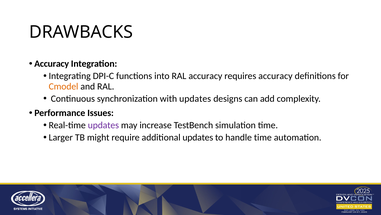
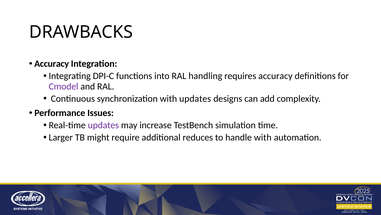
RAL accuracy: accuracy -> handling (205, 76)
Cmodel colour: orange -> purple (63, 86)
additional updates: updates -> reduces (198, 137)
handle time: time -> with (263, 137)
